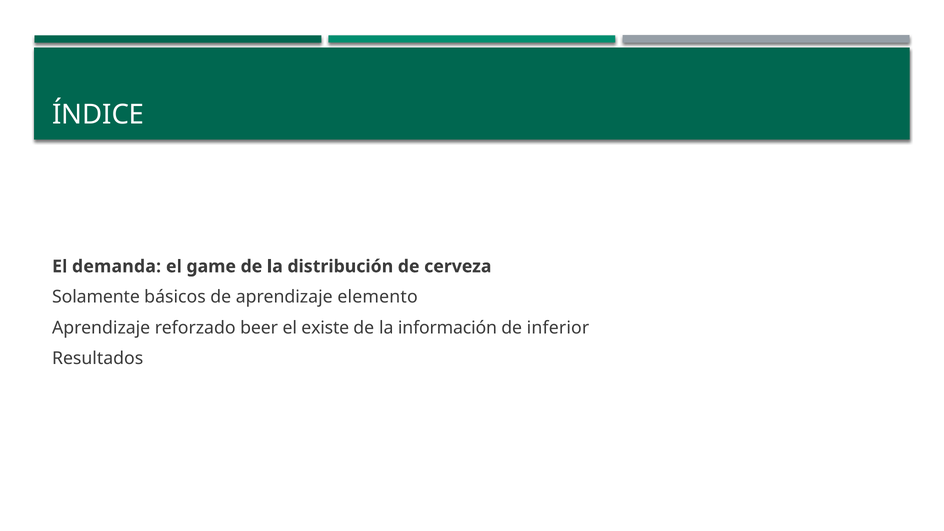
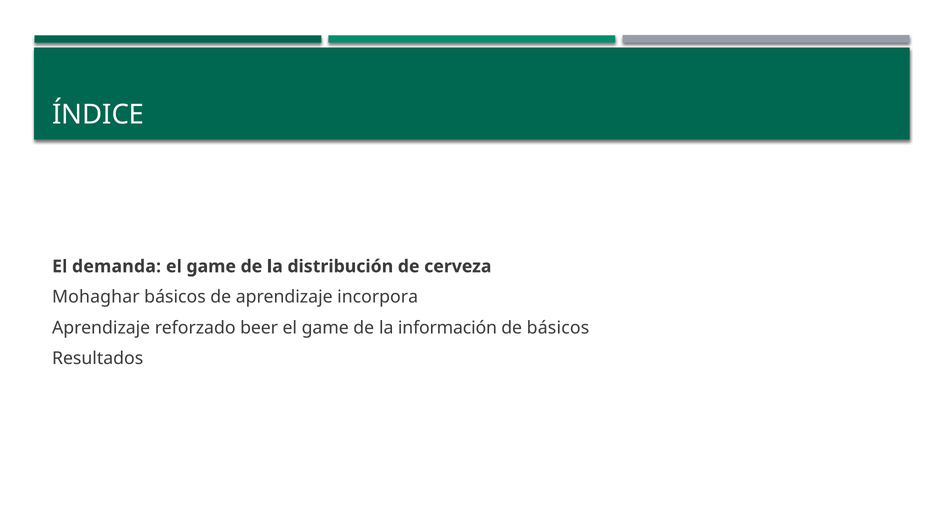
Solamente: Solamente -> Mohaghar (96, 297)
elemento: elemento -> incorpora (378, 297)
existe: existe -> game (325, 328)
de inferior: inferior -> básicos (558, 328)
